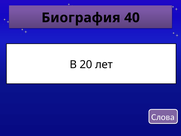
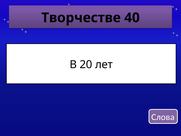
Биография: Биография -> Творчестве (81, 18)
